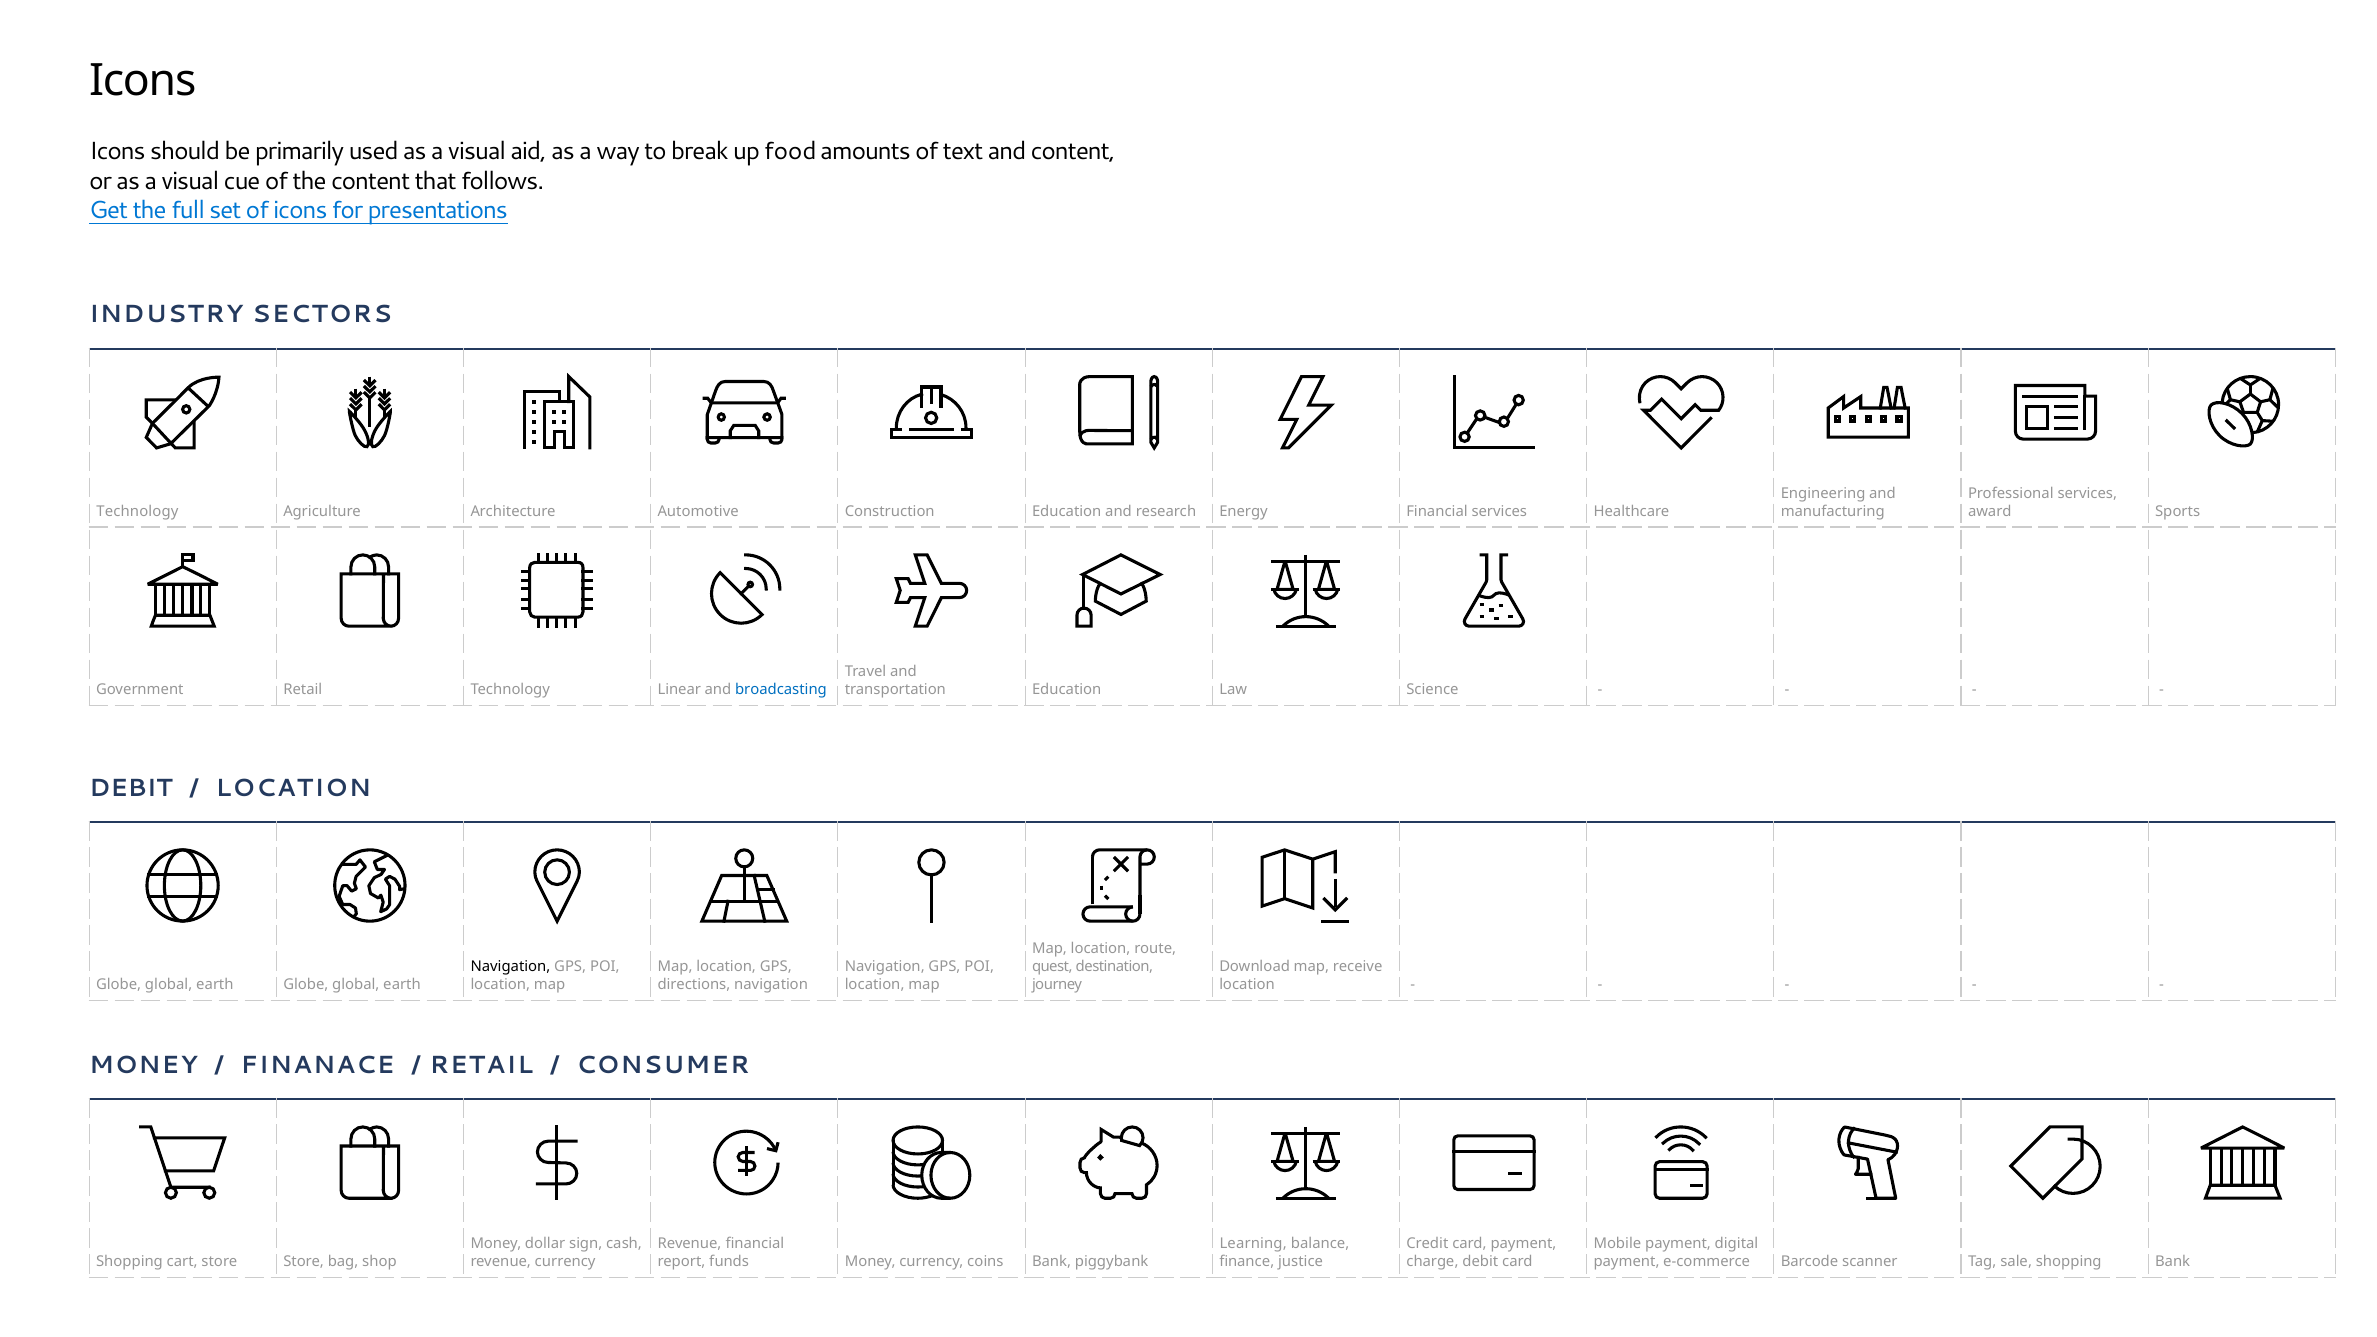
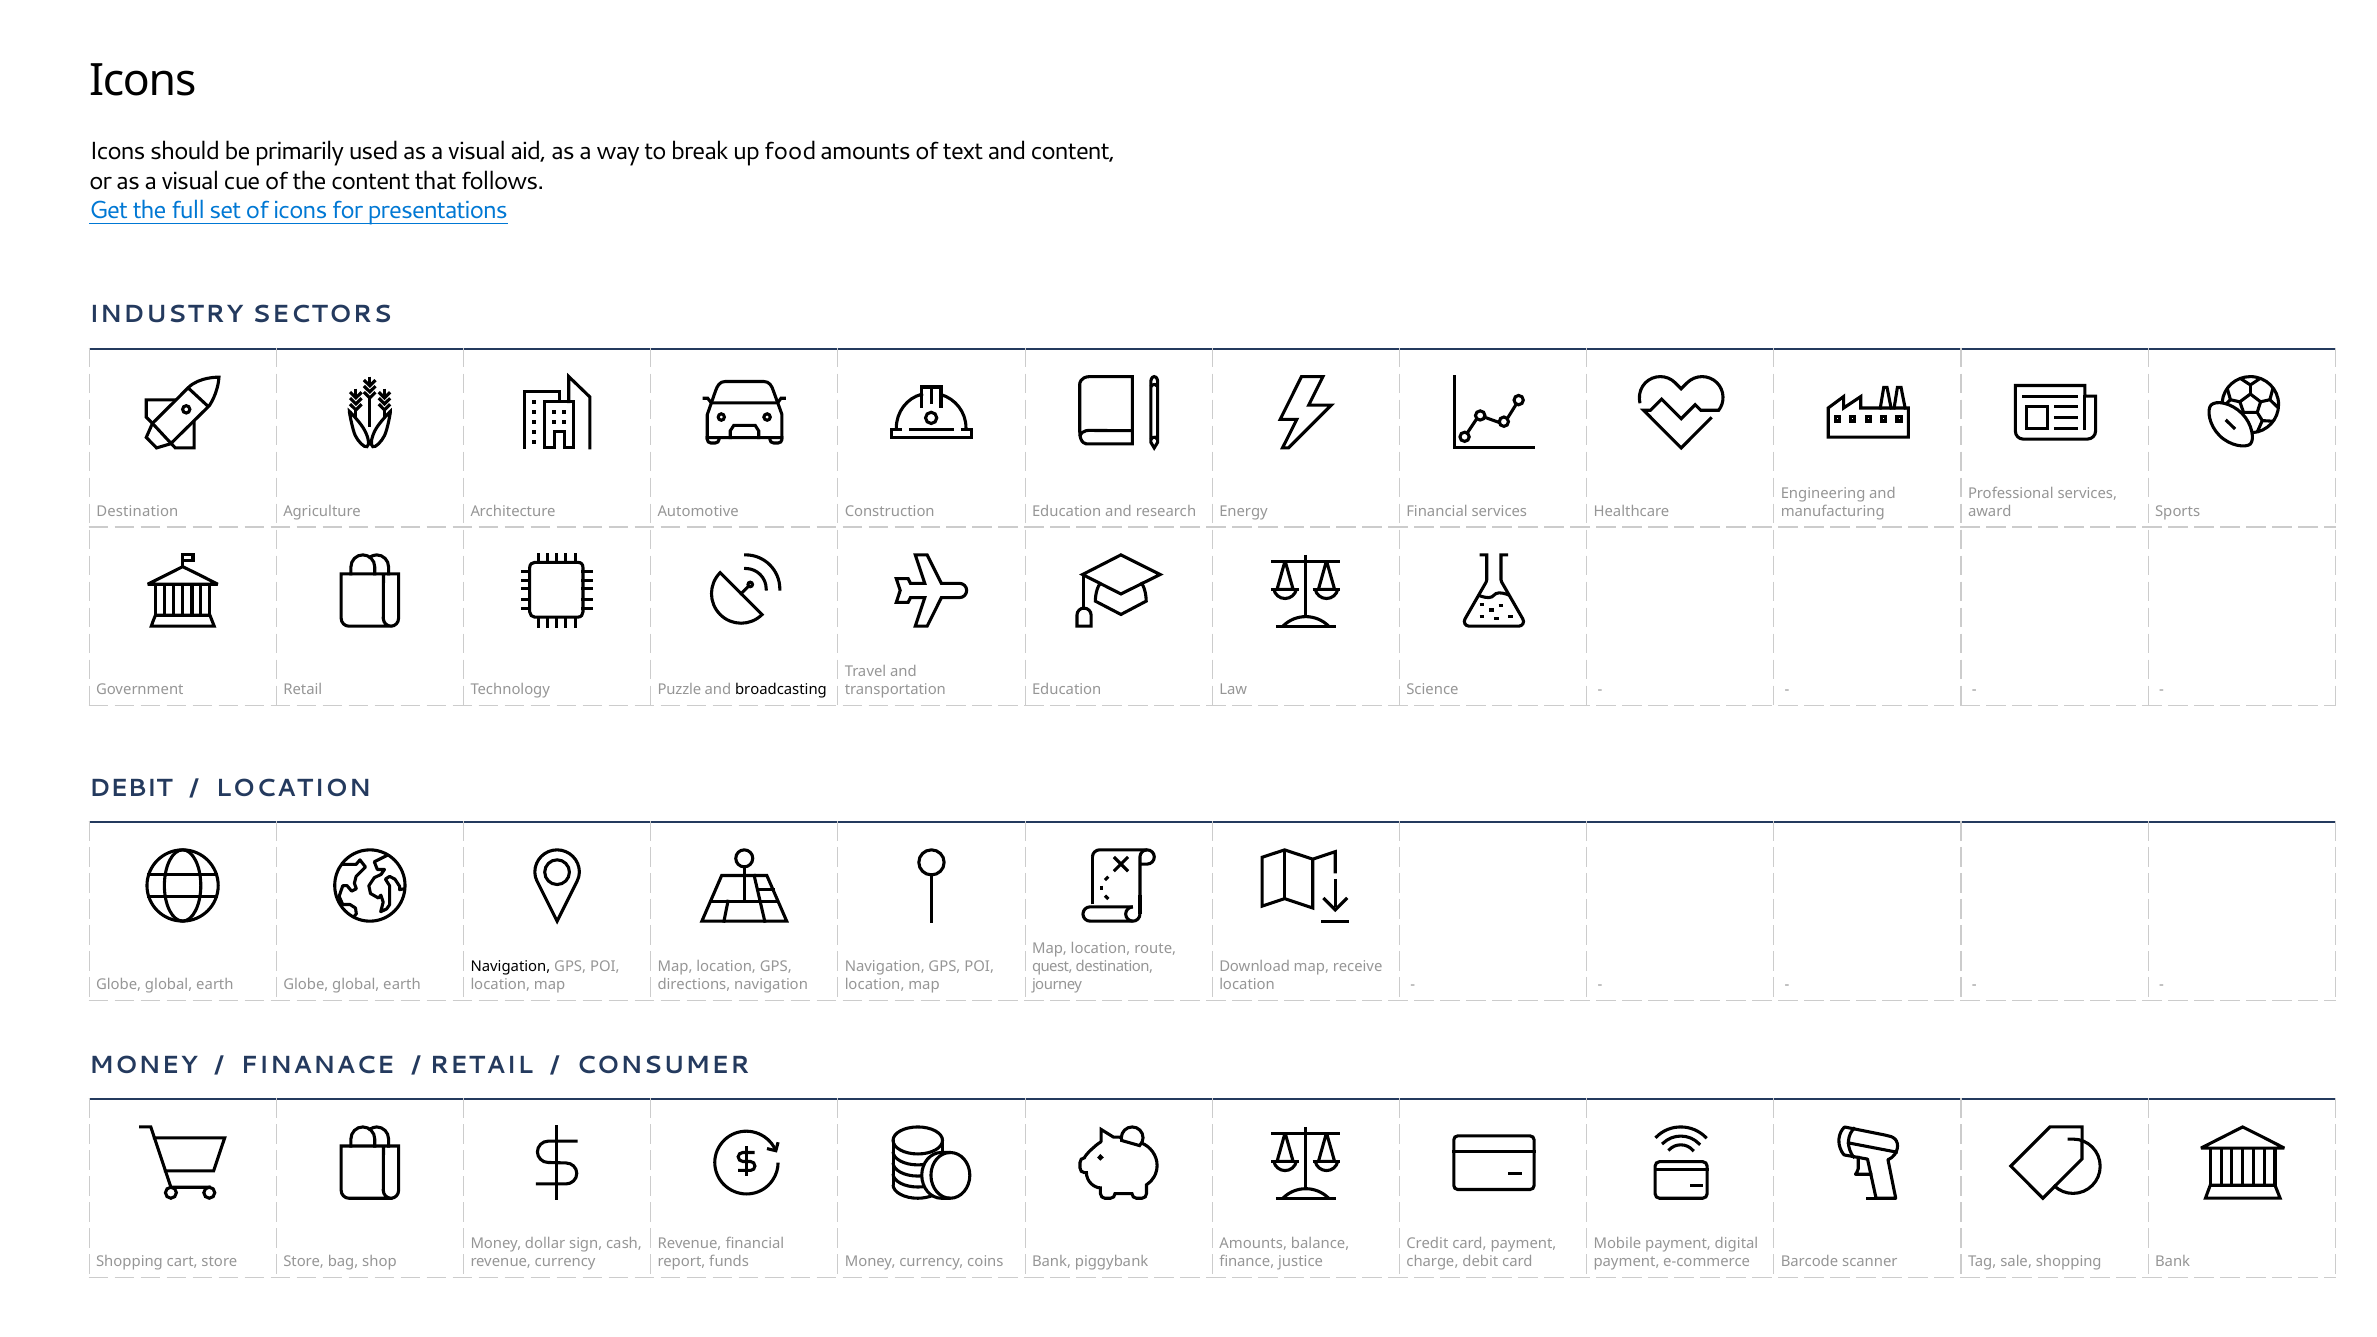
Technology: Technology -> Destination (137, 511)
Linear: Linear -> Puzzle (679, 690)
broadcasting colour: blue -> black (781, 690)
Learning: Learning -> Amounts (1253, 1244)
